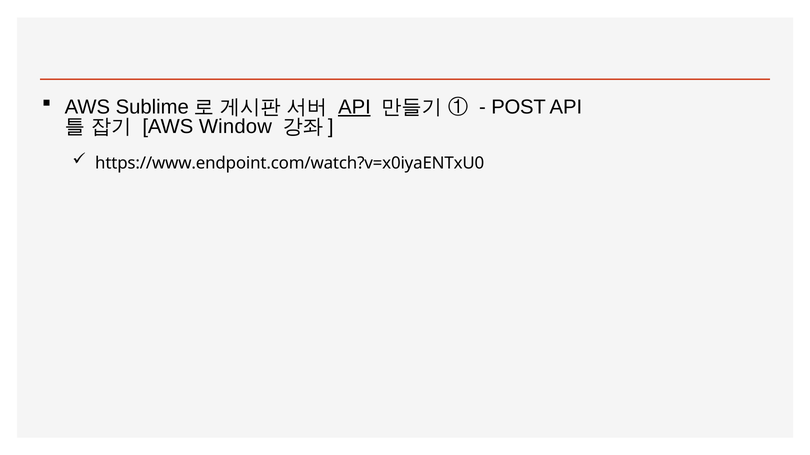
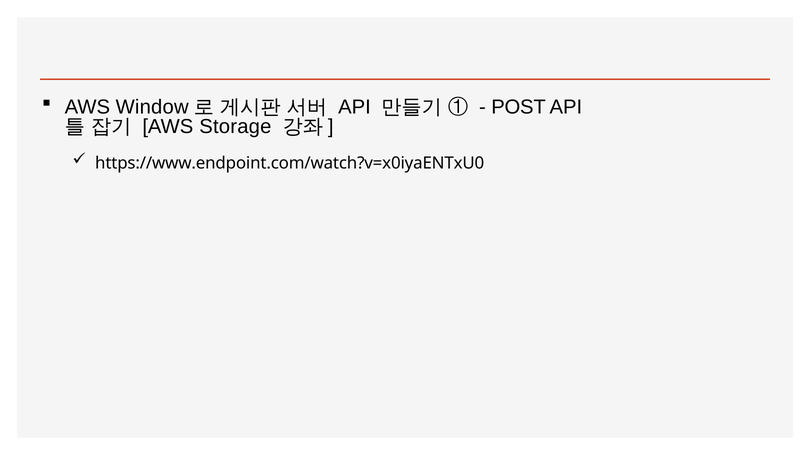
Sublime: Sublime -> Window (152, 107)
API underline: present -> none (354, 107)
Window: Window -> Storage (235, 127)
